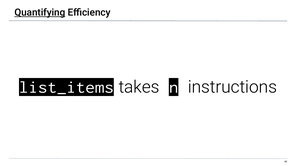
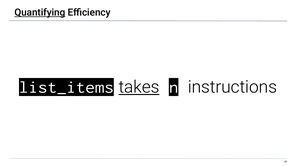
takes underline: none -> present (139, 87)
